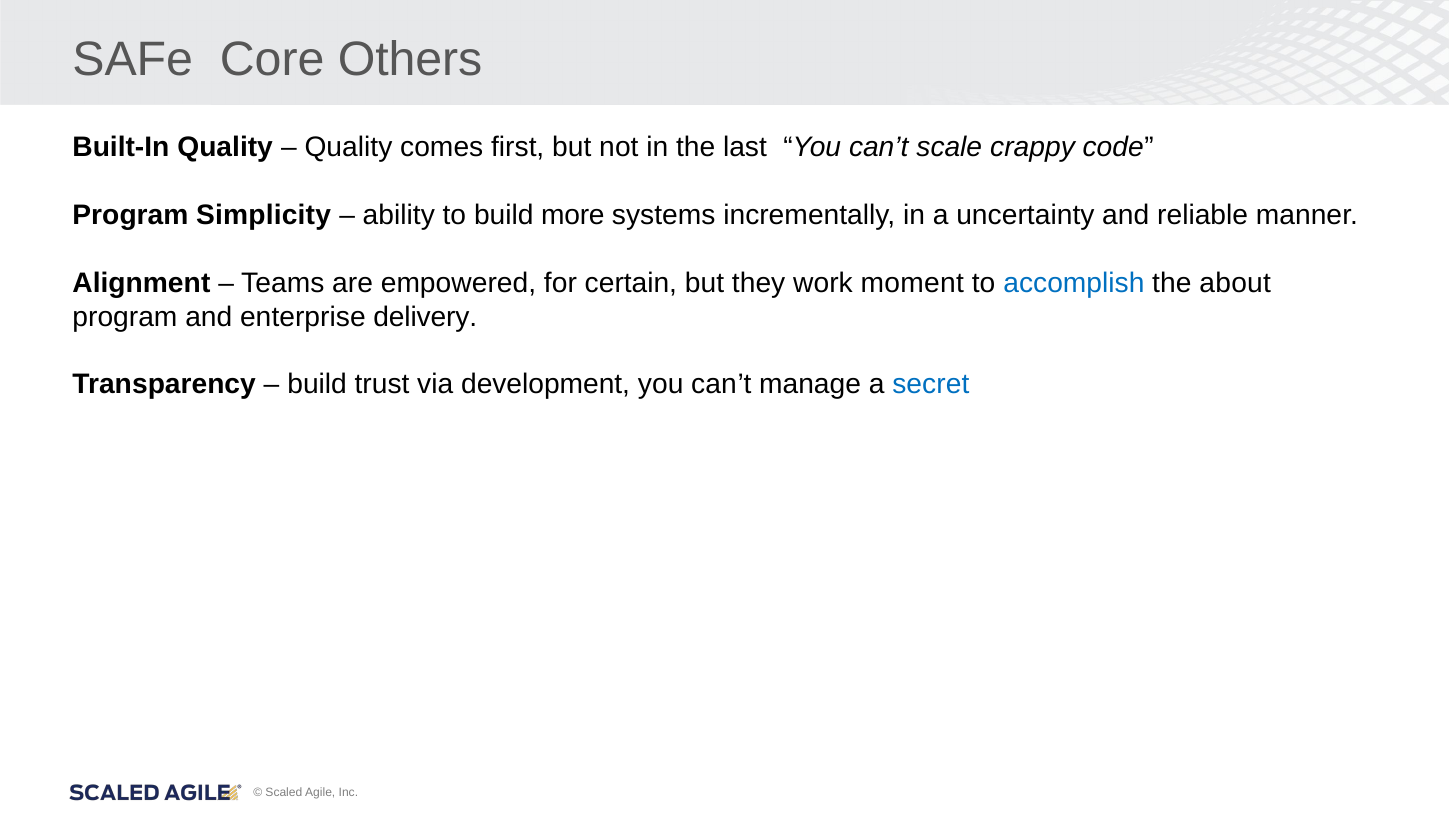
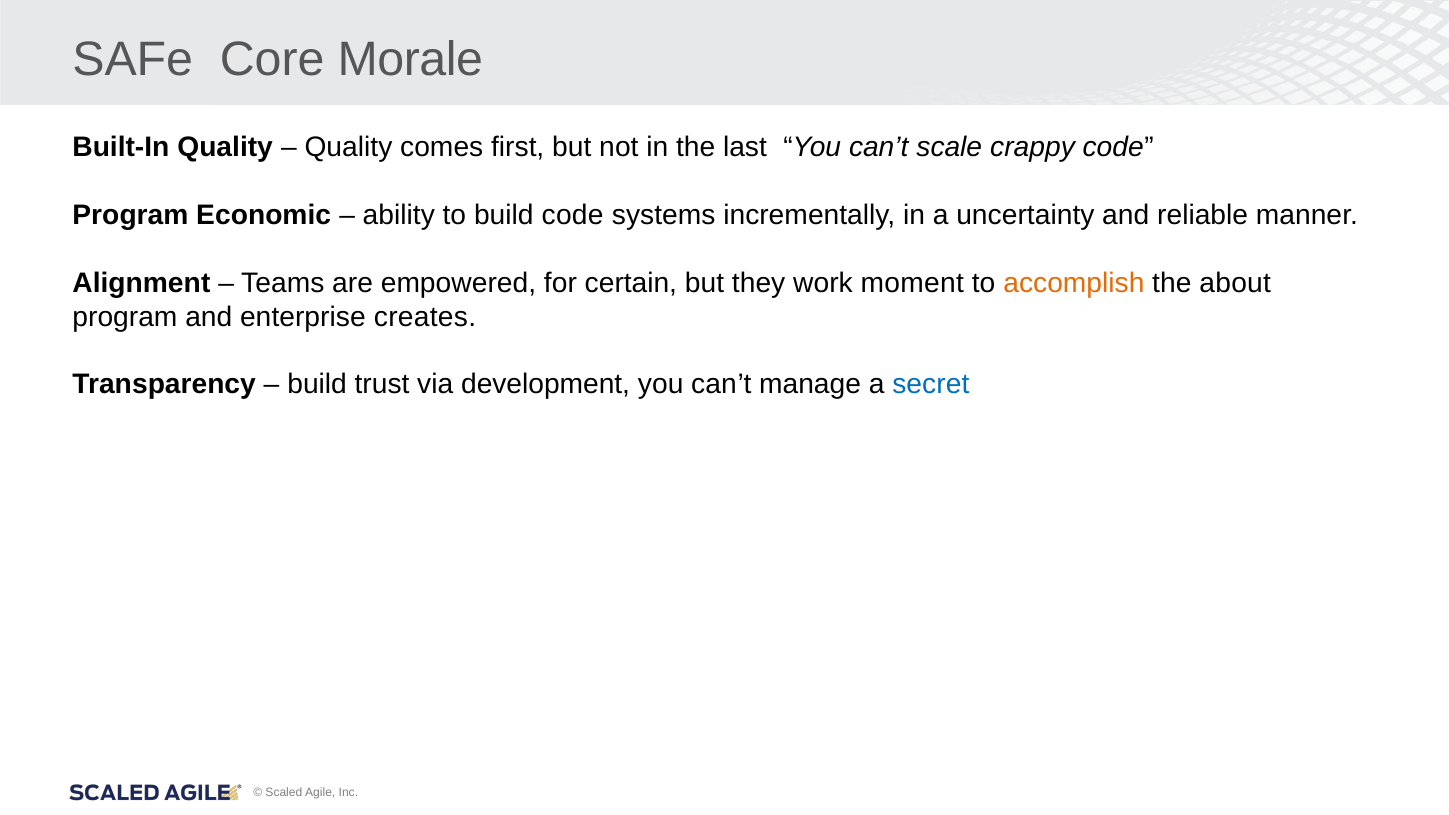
Others: Others -> Morale (410, 60)
Simplicity: Simplicity -> Economic (264, 215)
build more: more -> code (573, 215)
accomplish colour: blue -> orange (1074, 283)
delivery: delivery -> creates (425, 317)
